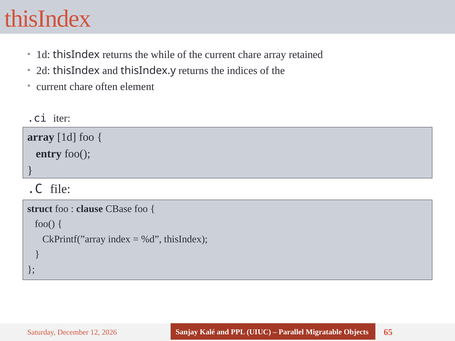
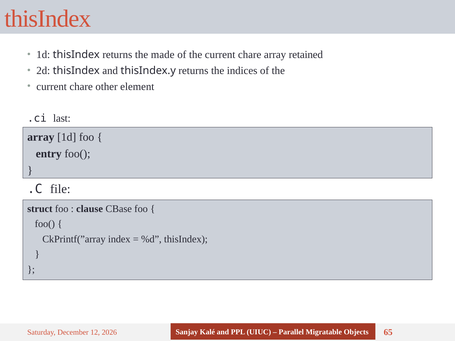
while: while -> made (163, 55)
often: often -> other (107, 87)
iter: iter -> last (62, 118)
